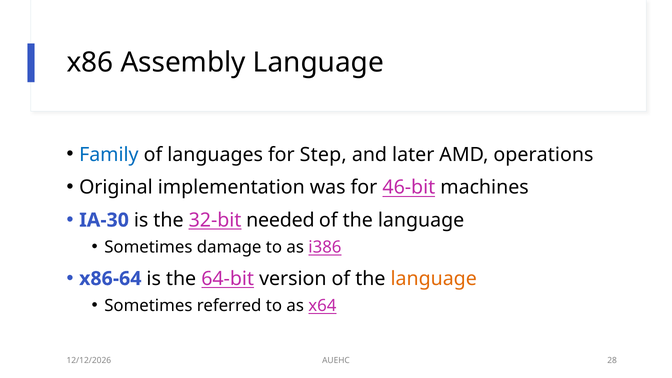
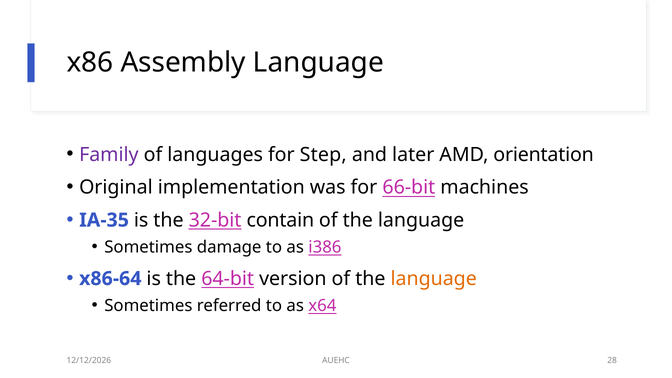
Family colour: blue -> purple (109, 155)
operations: operations -> orientation (544, 155)
46-bit: 46-bit -> 66-bit (409, 187)
IA-30: IA-30 -> IA-35 (104, 220)
needed: needed -> contain (280, 220)
